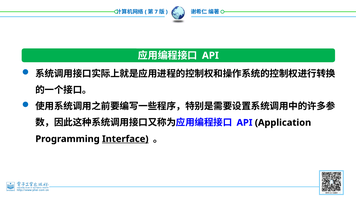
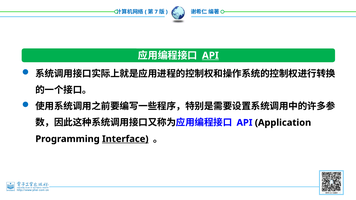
API underline: none -> present (210, 56)
